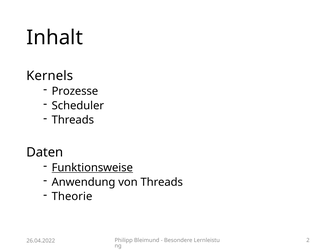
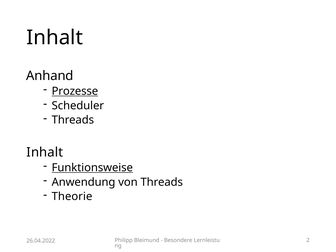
Kernels: Kernels -> Anhand (50, 76)
Prozesse underline: none -> present (75, 91)
Daten: Daten -> Inhalt (45, 152)
